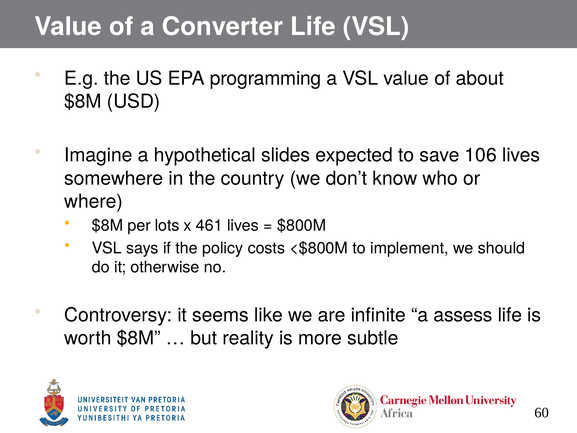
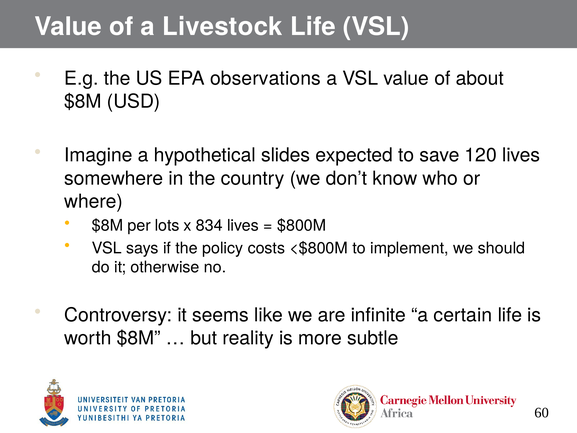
Converter: Converter -> Livestock (222, 27)
programming: programming -> observations (265, 78)
106: 106 -> 120 (481, 155)
461: 461 -> 834 (209, 226)
assess: assess -> certain (463, 315)
